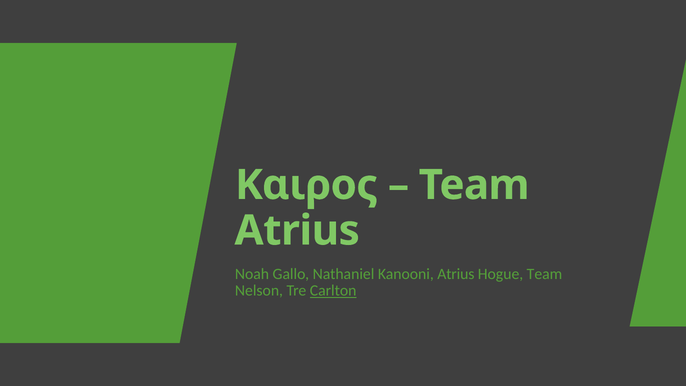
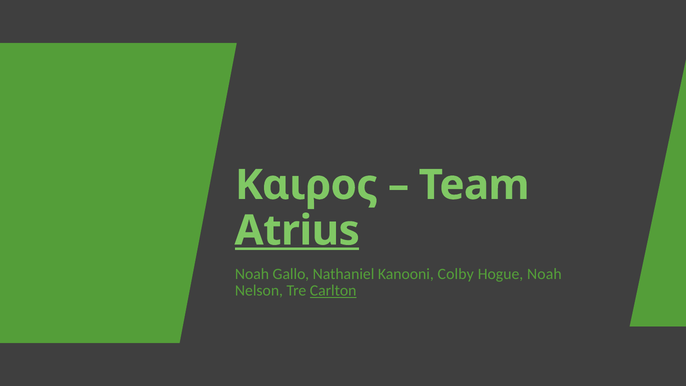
Atrius underline: none -> present (297, 231)
Kanooni Atrius: Atrius -> Colby (456, 274)
Hogue Team: Team -> Noah (544, 274)
